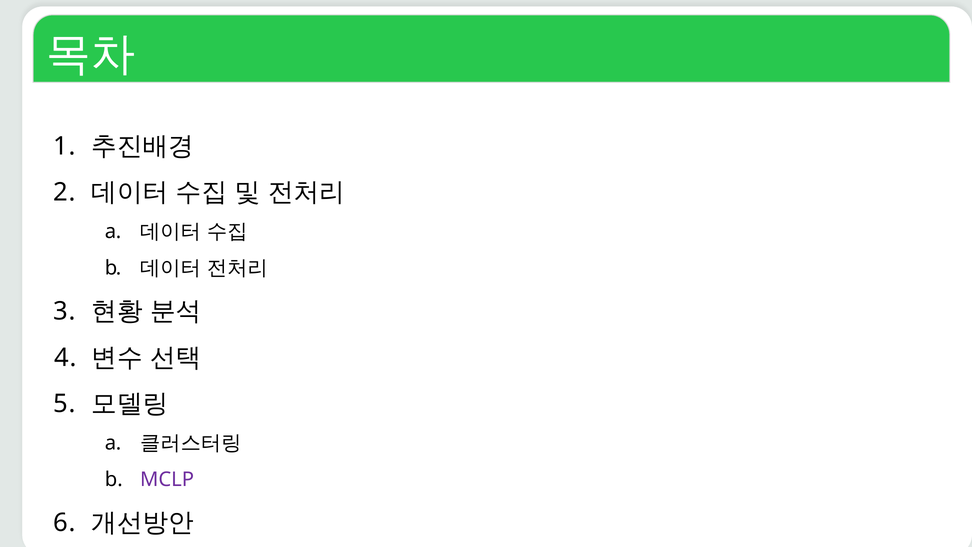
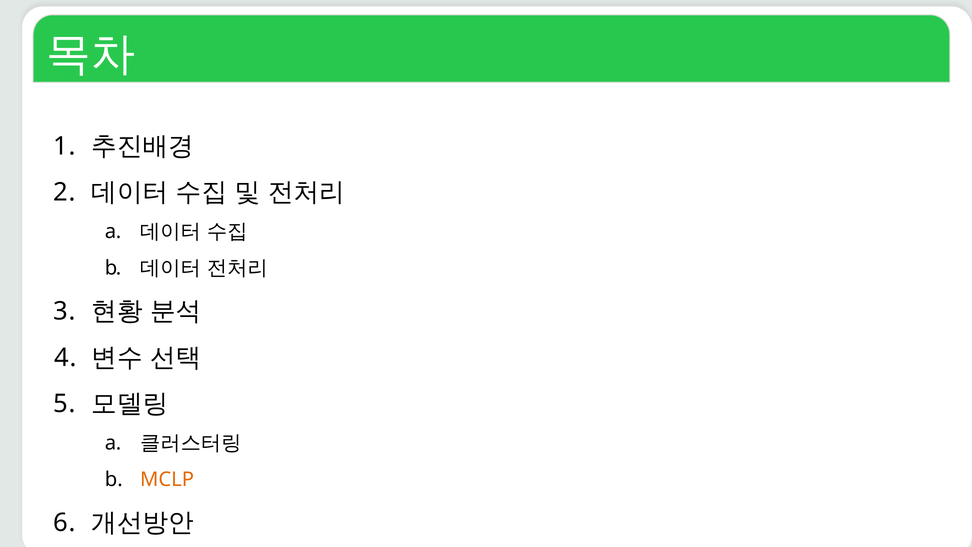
MCLP colour: purple -> orange (167, 479)
